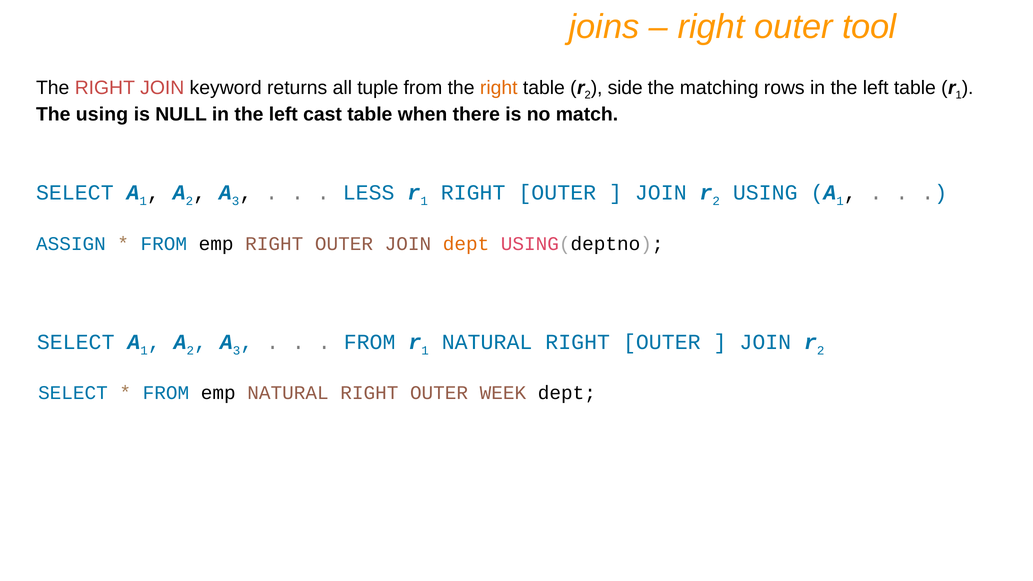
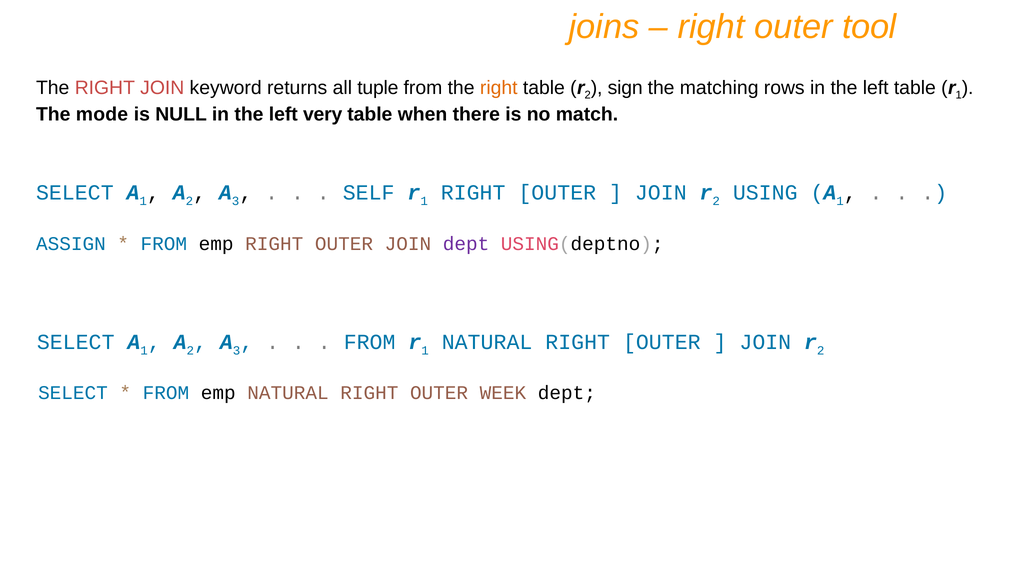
side: side -> sign (625, 88)
The using: using -> mode (102, 114)
cast: cast -> very (323, 114)
LESS: LESS -> SELF (369, 193)
dept colour: orange -> purple (466, 244)
